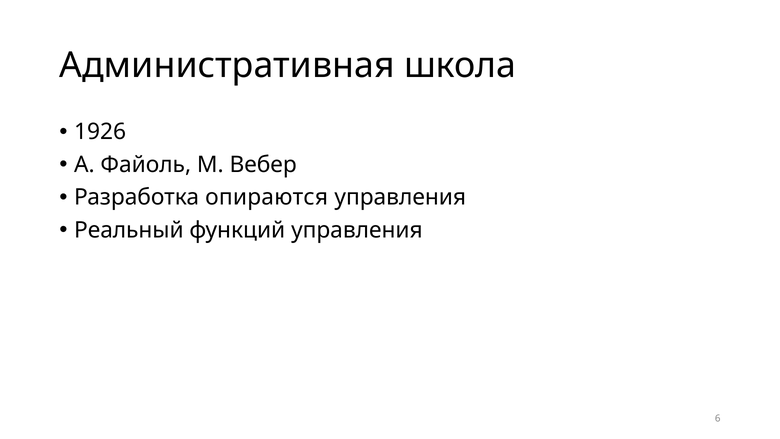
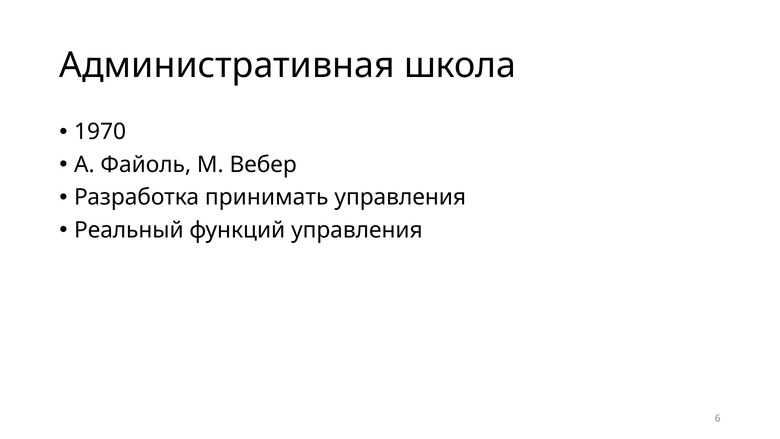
1926: 1926 -> 1970 (100, 132)
опираются: опираются -> принимать (267, 197)
